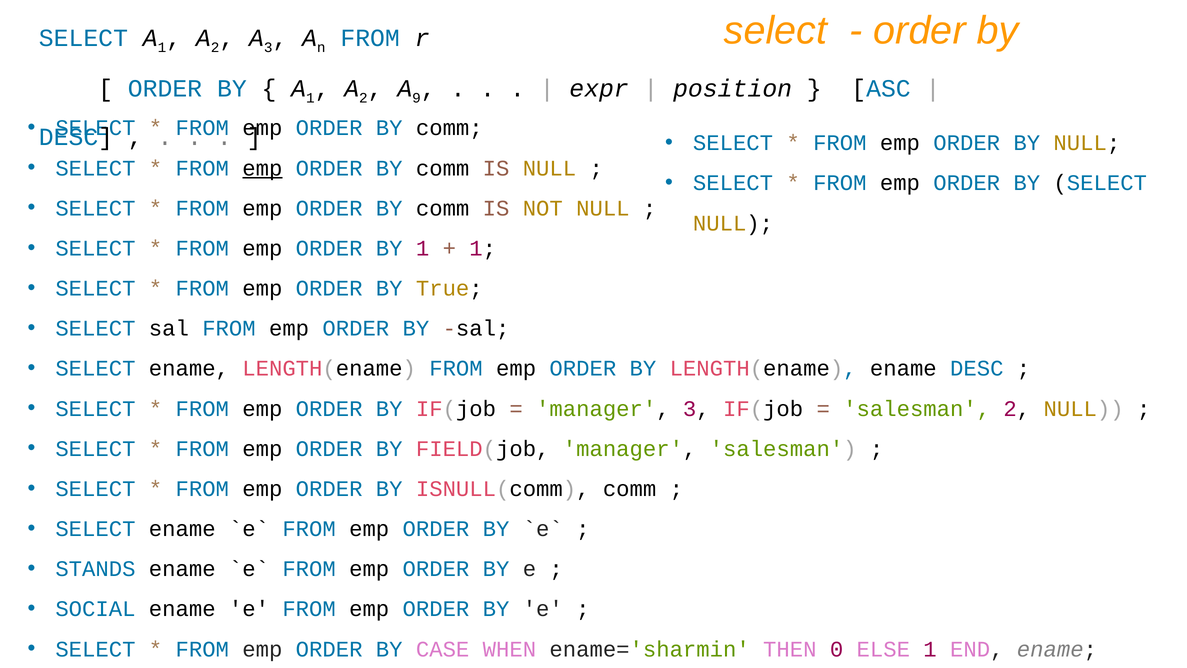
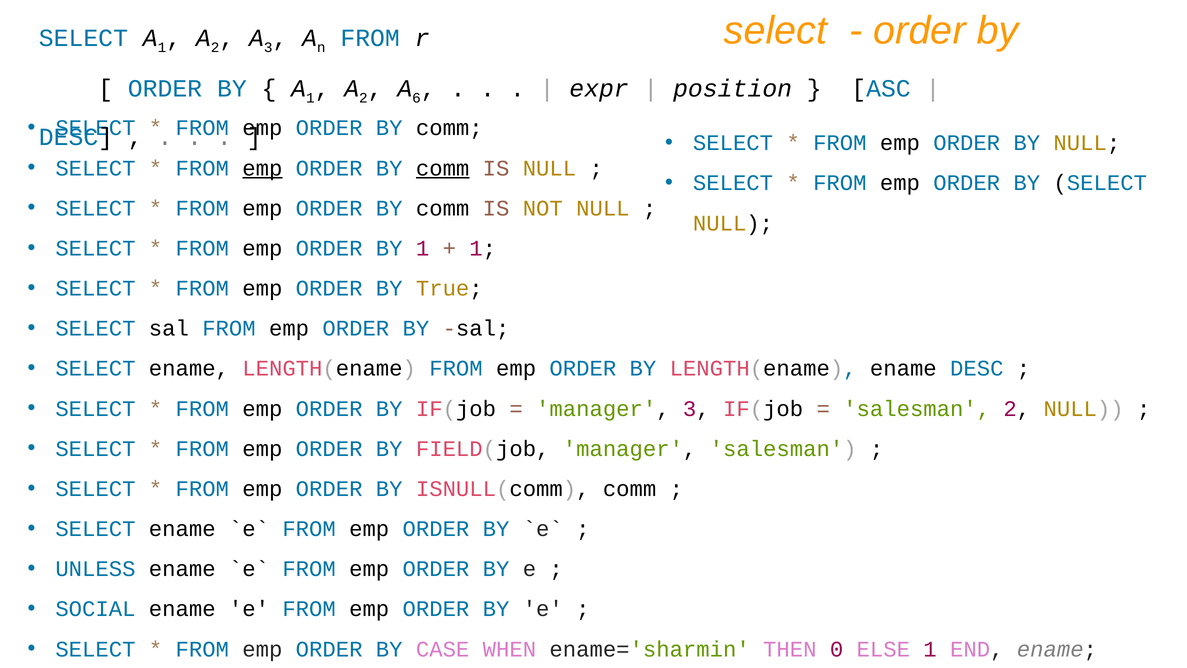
9: 9 -> 6 (417, 98)
comm underline: none -> present (443, 168)
STANDS: STANDS -> UNLESS (95, 569)
